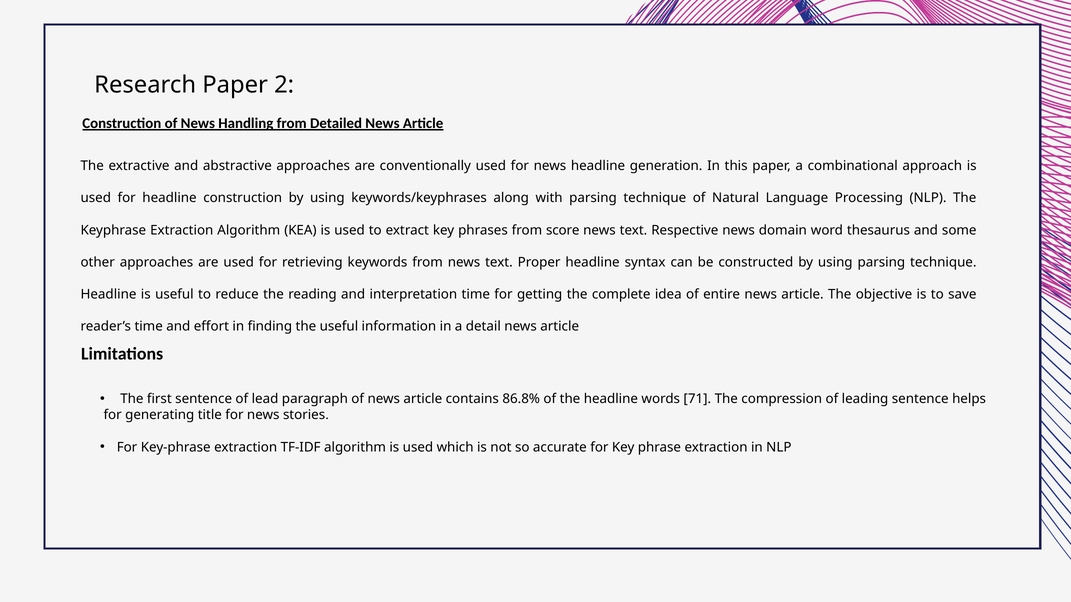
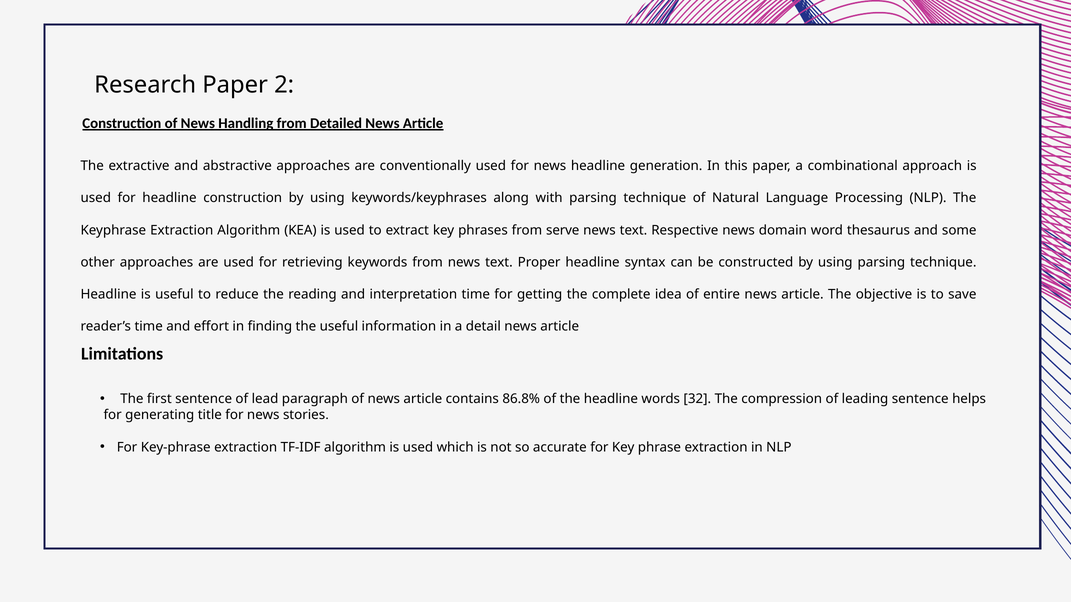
score: score -> serve (563, 230)
71: 71 -> 32 (697, 399)
